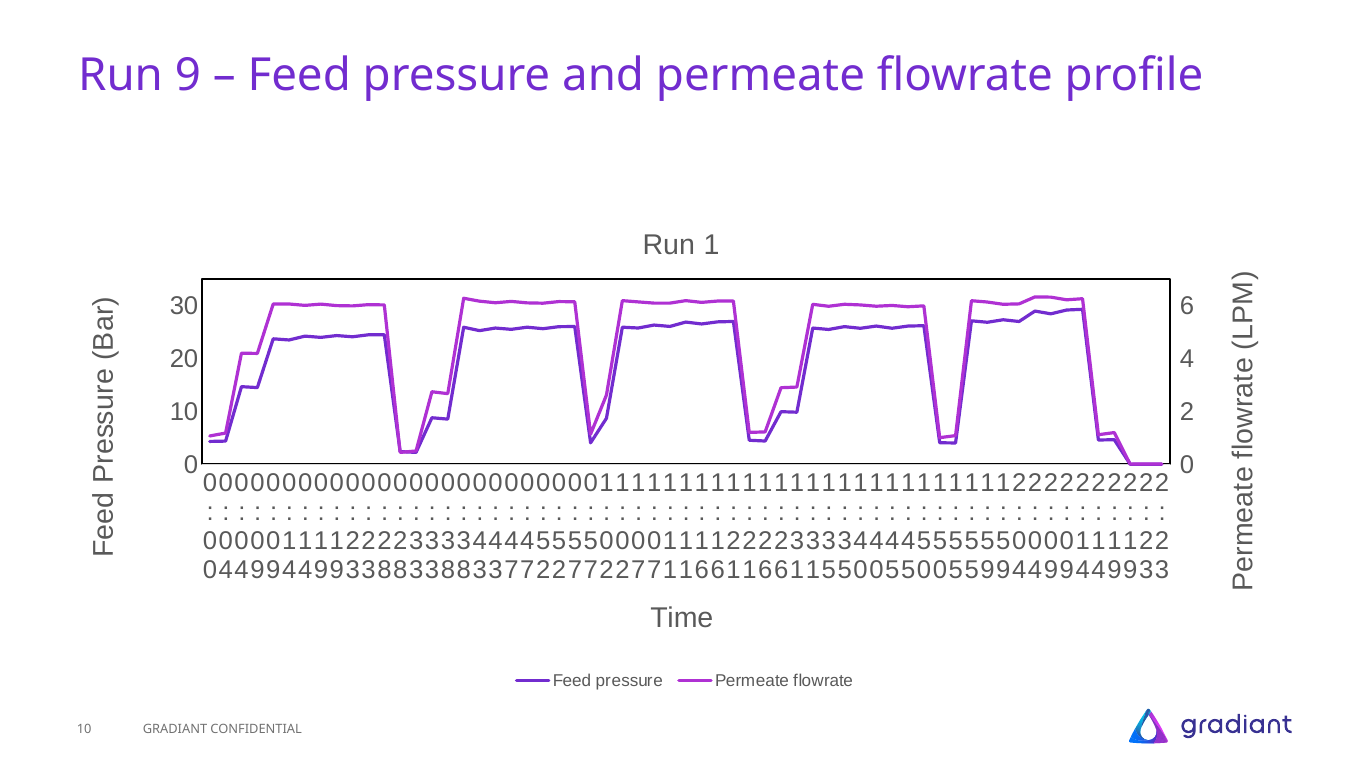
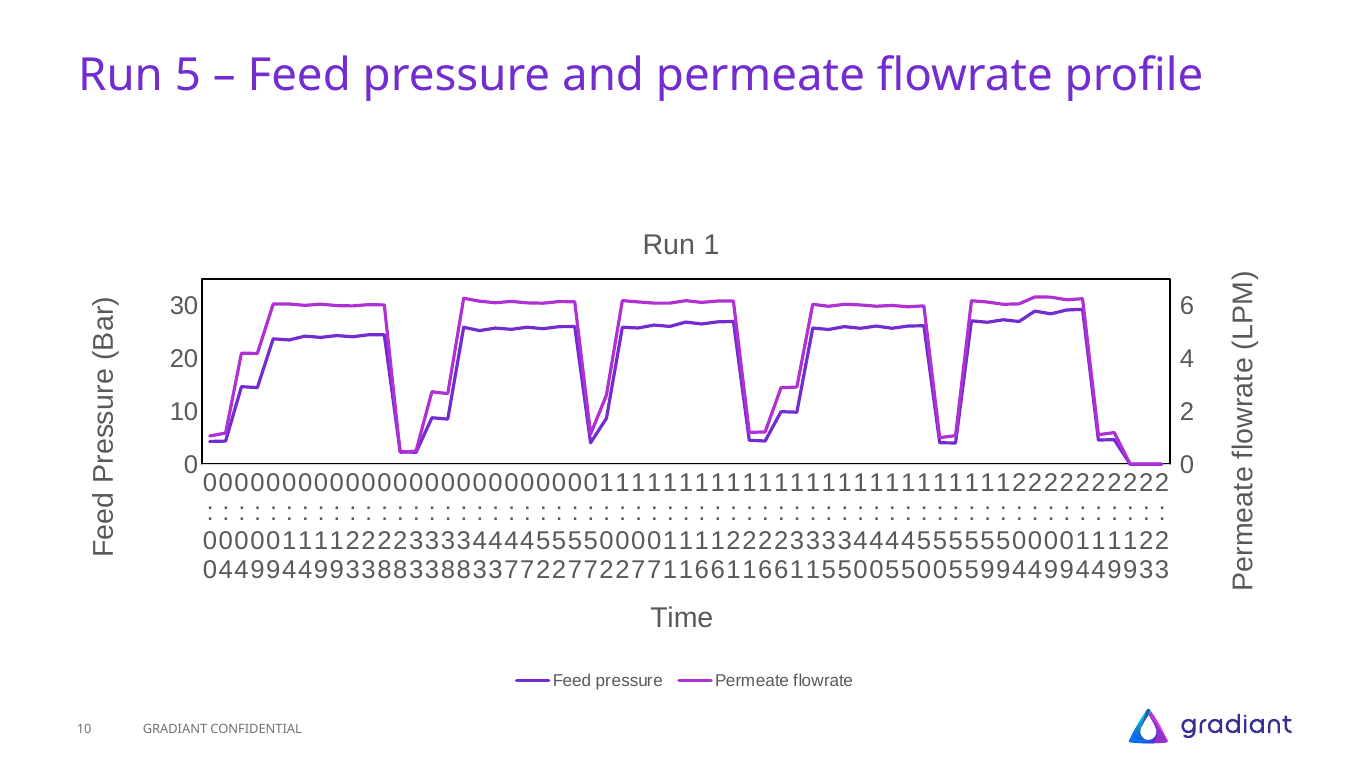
Run 9: 9 -> 5 (188, 75)
